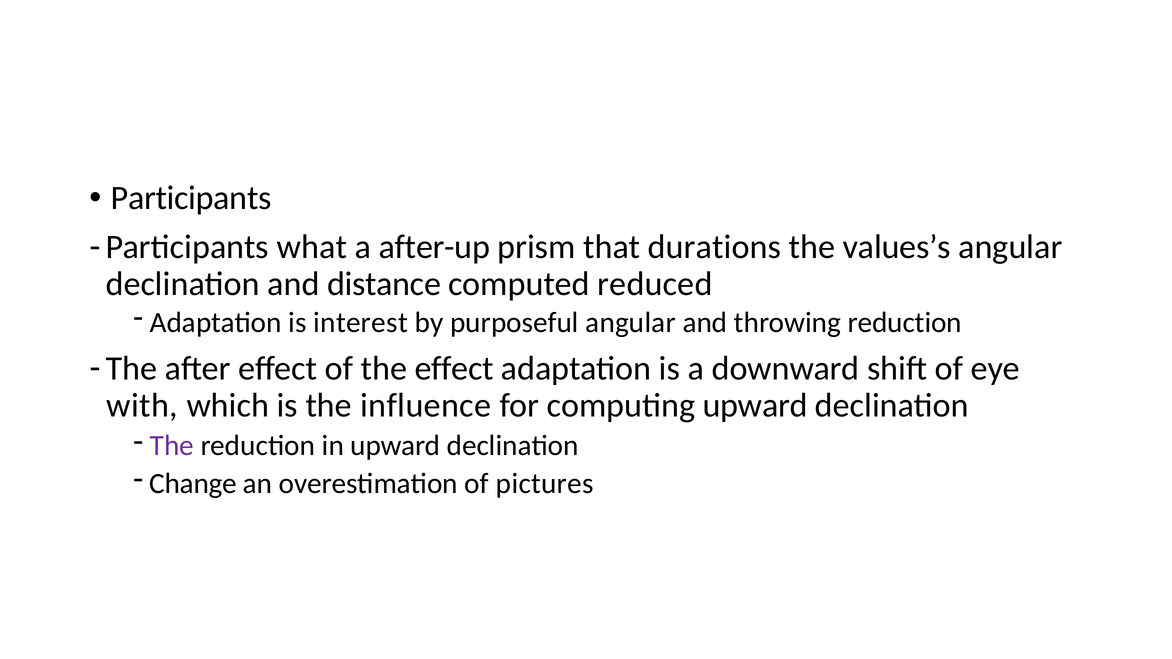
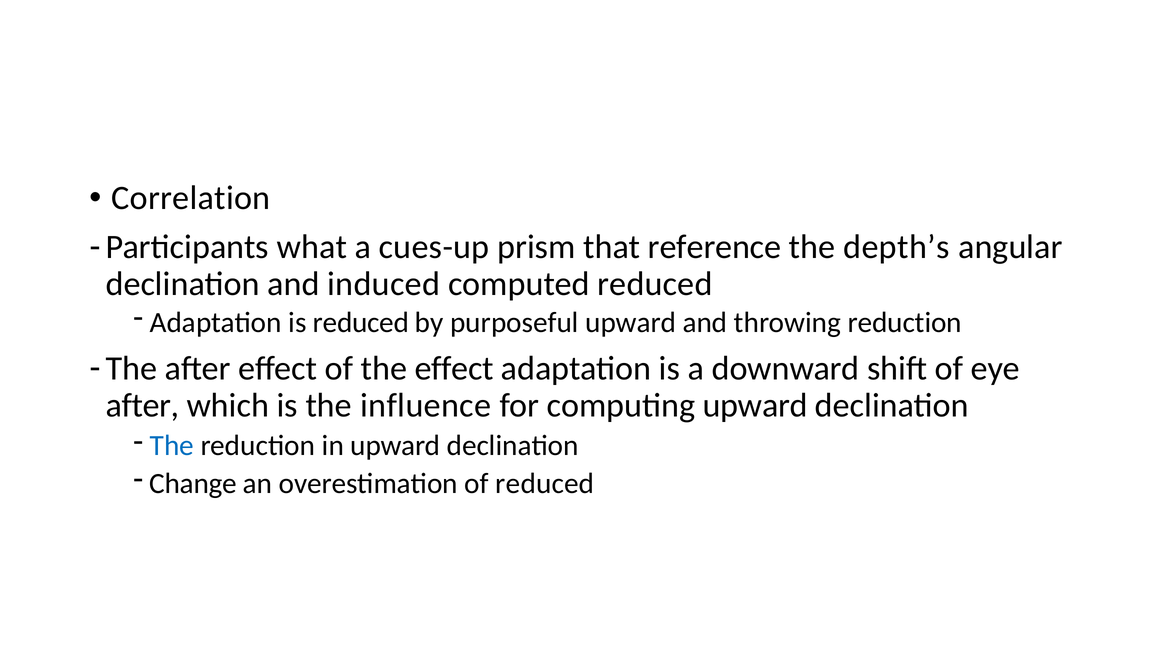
Participants: Participants -> Correlation (191, 198)
after-up: after-up -> cues-up (434, 247)
durations: durations -> reference (715, 247)
values’s: values’s -> depth’s (896, 247)
distance: distance -> induced (384, 284)
is interest: interest -> reduced (361, 323)
purposeful angular: angular -> upward (631, 323)
with: with -> after (142, 405)
The colour: purple -> blue (172, 446)
of pictures: pictures -> reduced (545, 484)
